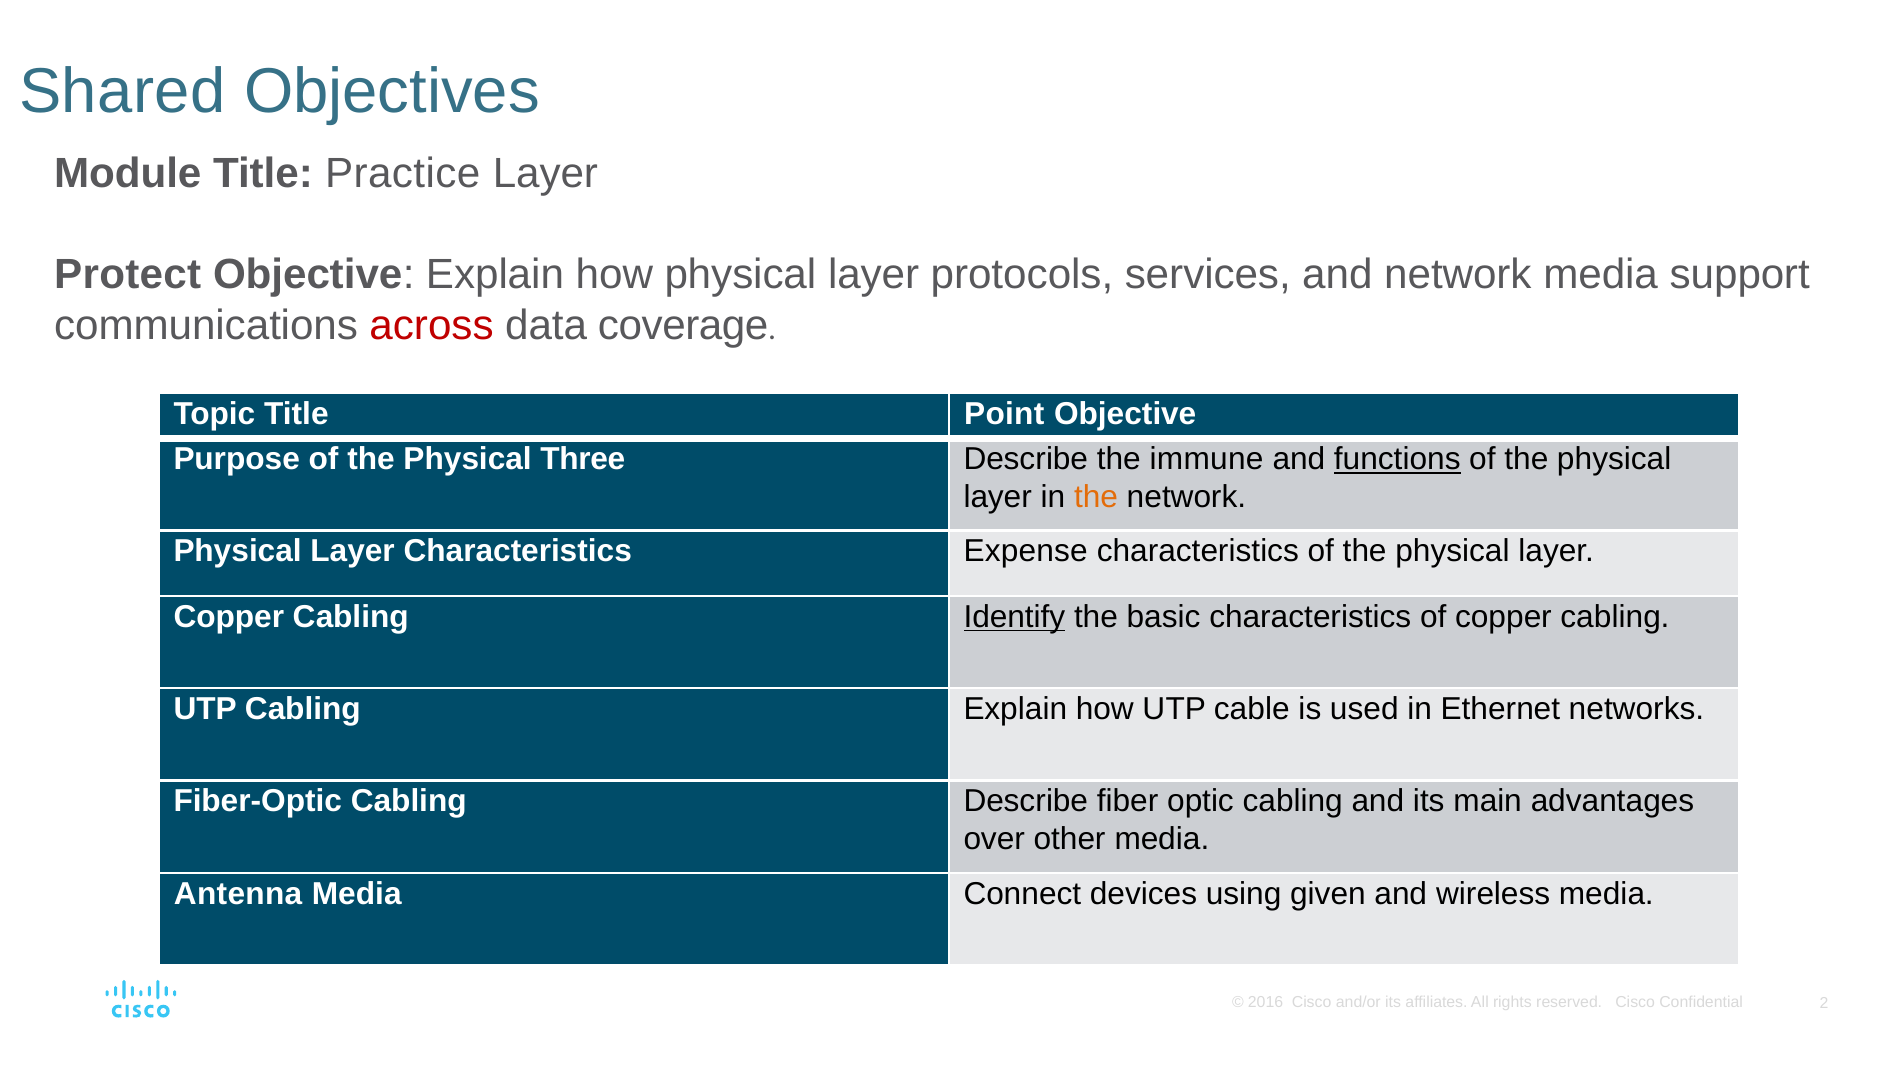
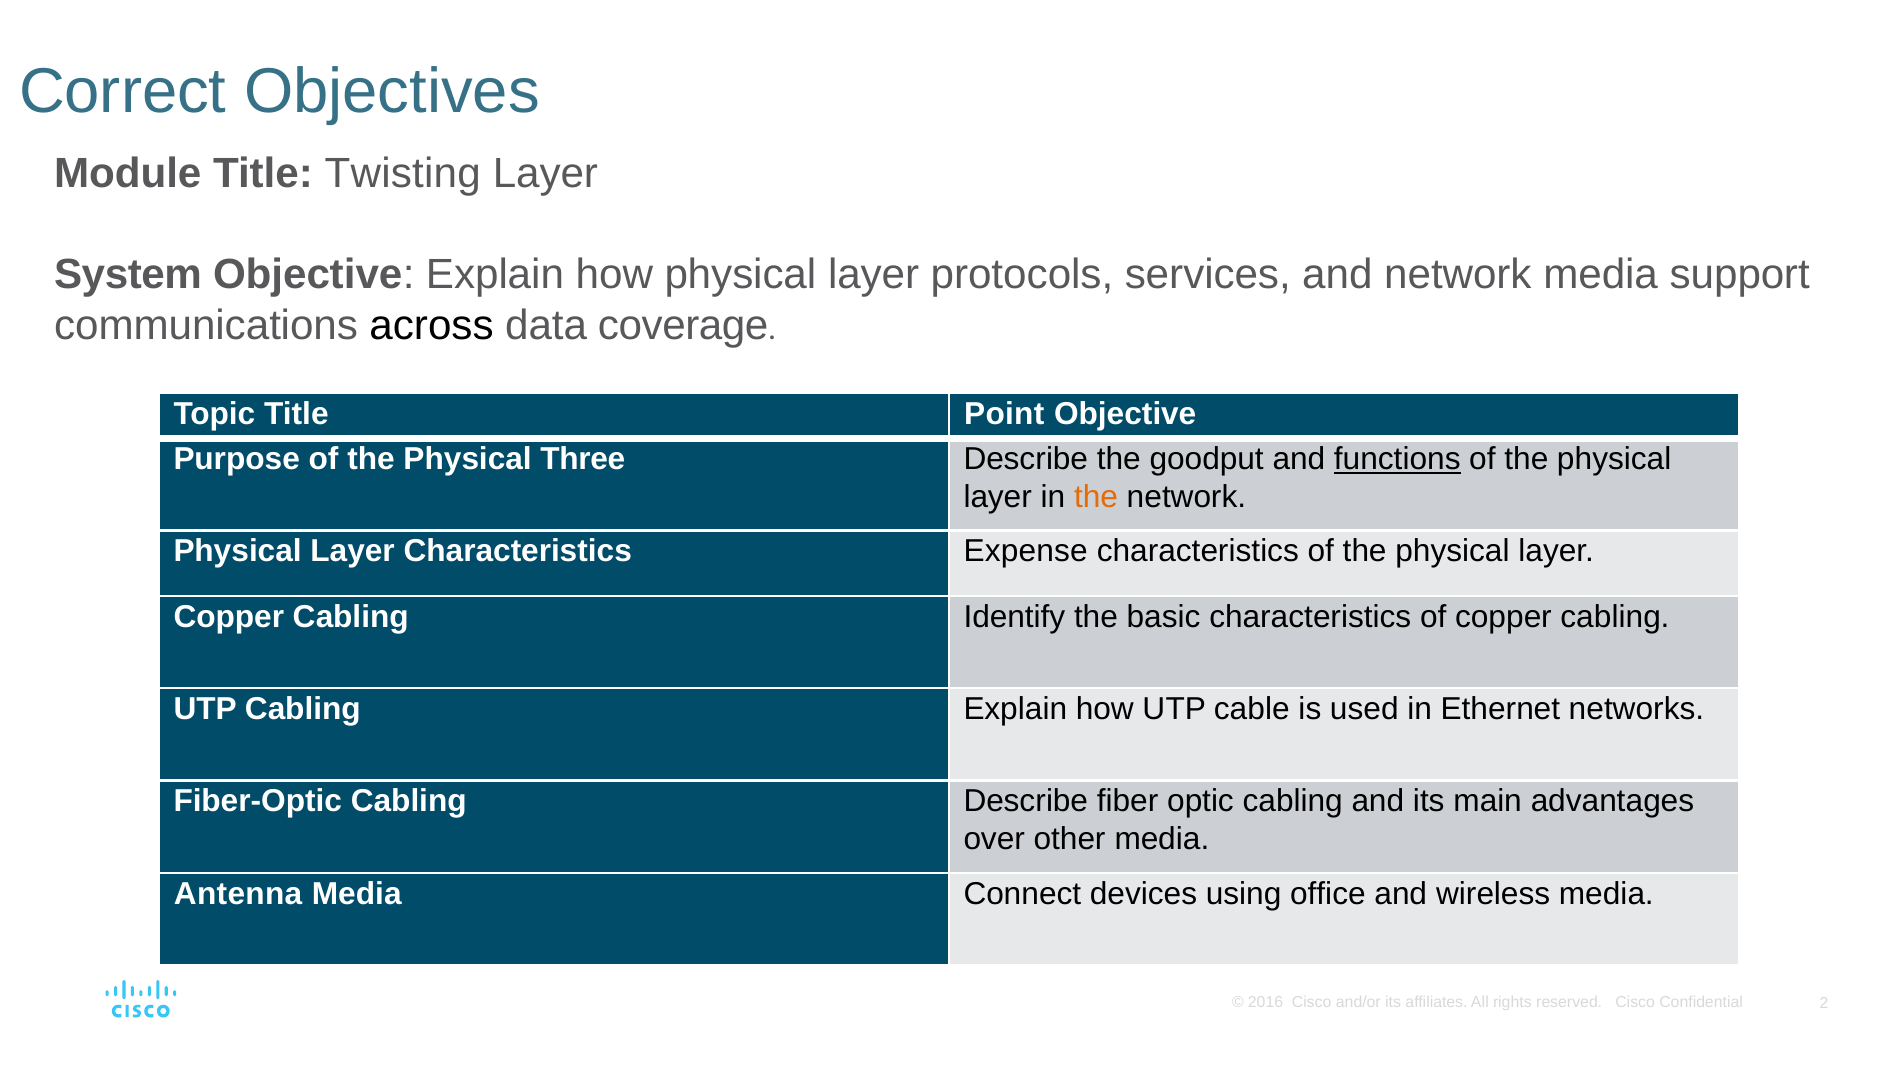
Shared: Shared -> Correct (123, 92)
Practice: Practice -> Twisting (403, 173)
Protect: Protect -> System (128, 275)
across colour: red -> black (432, 325)
immune: immune -> goodput (1207, 459)
Identify underline: present -> none (1014, 617)
given: given -> office (1328, 893)
